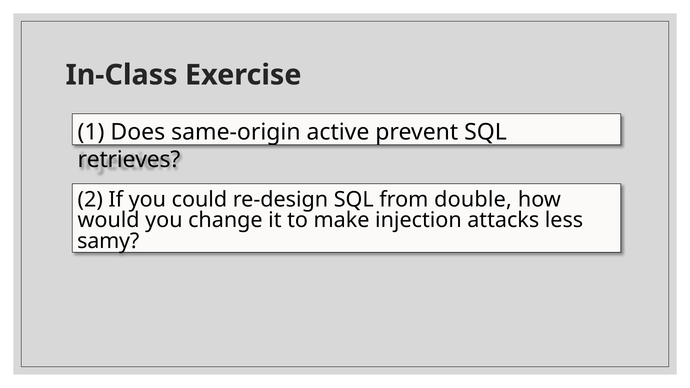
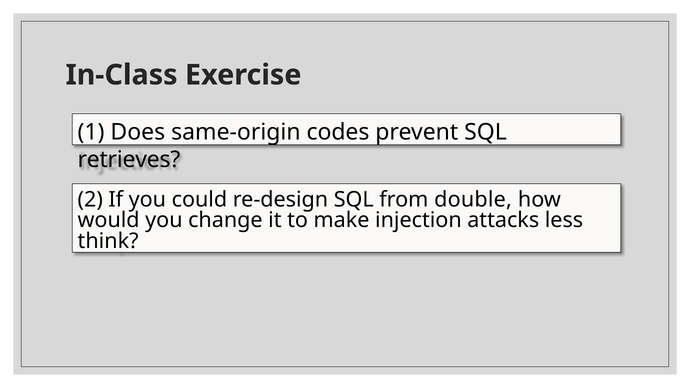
active: active -> codes (338, 132)
samy: samy -> think (108, 241)
